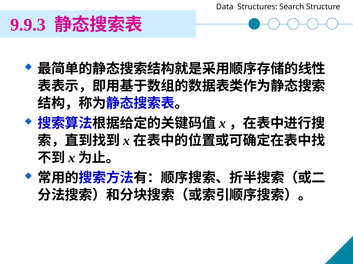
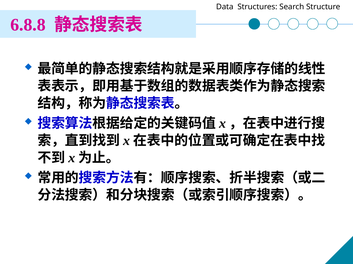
9.9.3: 9.9.3 -> 6.8.8 (28, 25)
